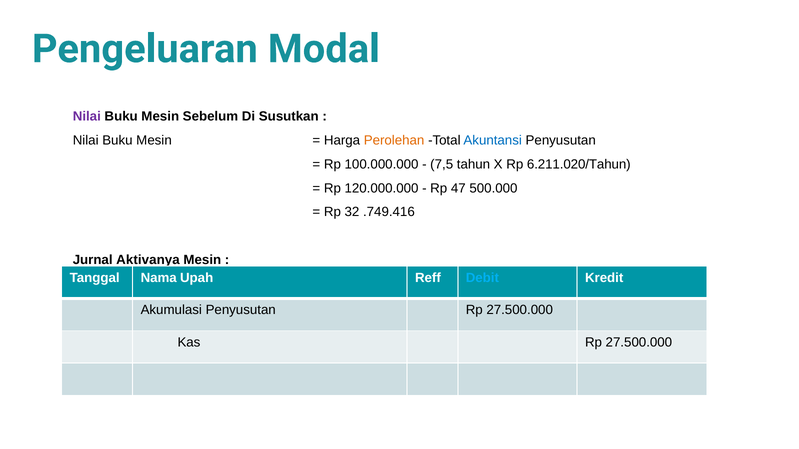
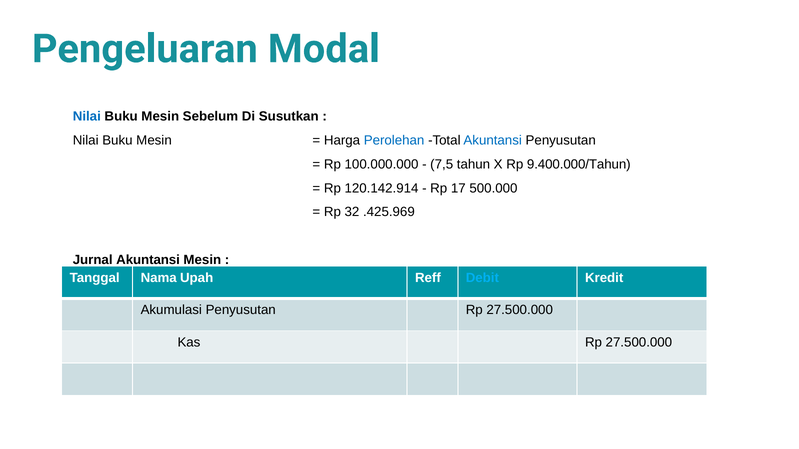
Nilai colour: purple -> blue (87, 116)
Perolehan colour: orange -> blue (394, 140)
6.211.020/Tahun: 6.211.020/Tahun -> 9.400.000/Tahun (579, 164)
120.000.000: 120.000.000 -> 120.142.914 (382, 188)
47: 47 -> 17 (458, 188)
.749.416: .749.416 -> .425.969 (389, 212)
Jurnal Aktivanya: Aktivanya -> Akuntansi (148, 260)
